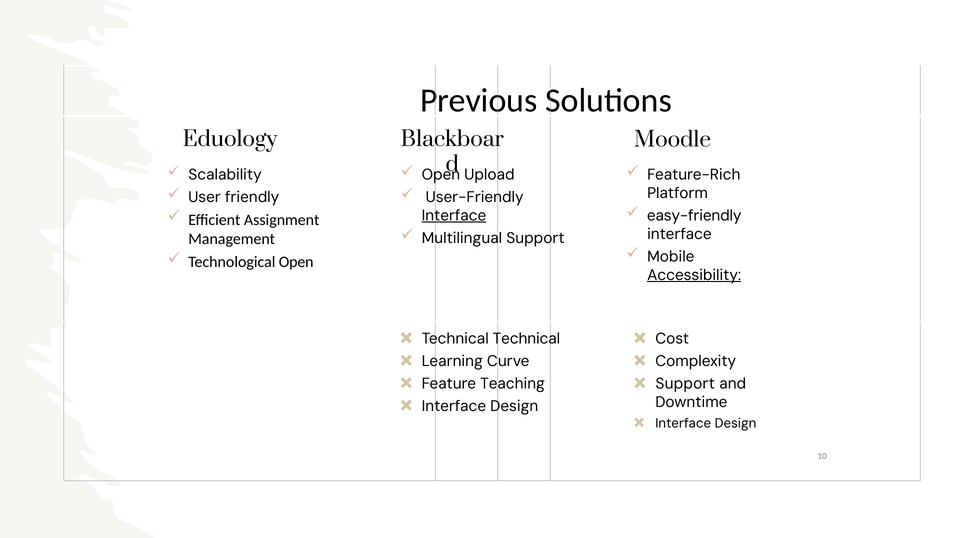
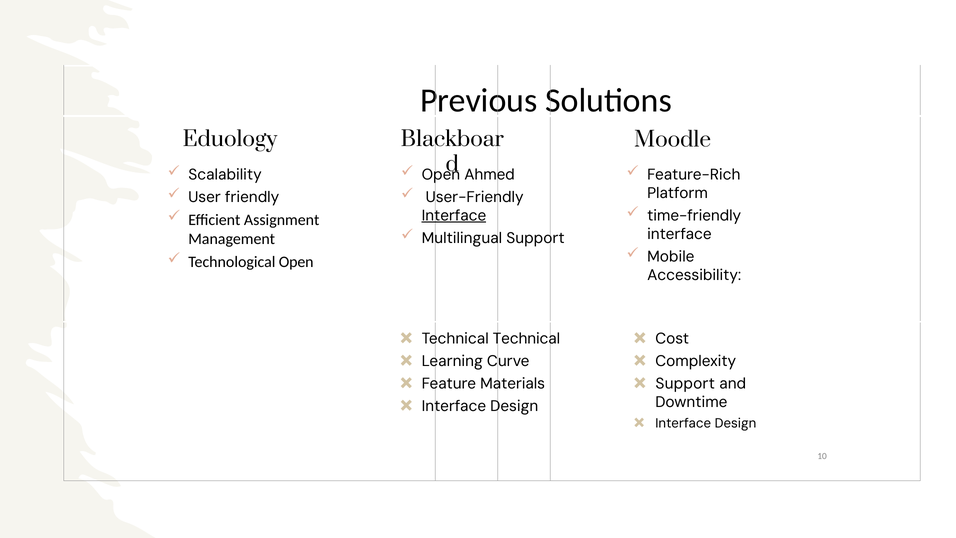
Upload: Upload -> Ahmed (490, 174)
easy-friendly: easy-friendly -> time-friendly (694, 215)
Accessibility underline: present -> none (694, 275)
Teaching: Teaching -> Materials (513, 384)
